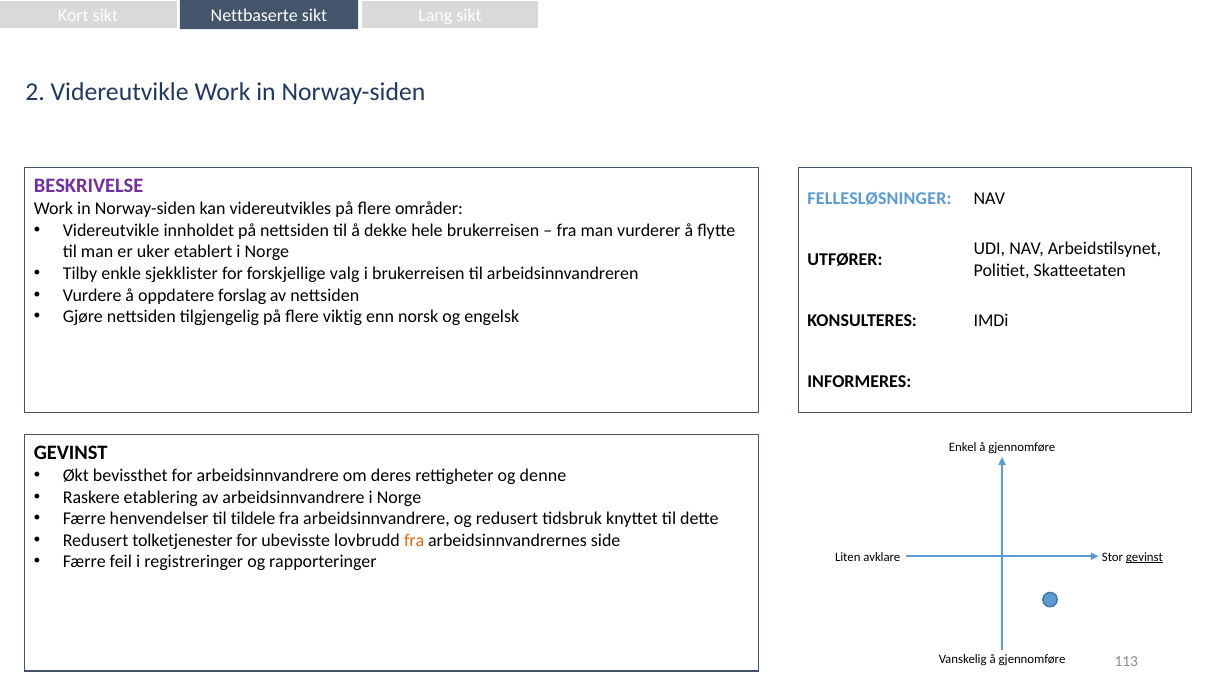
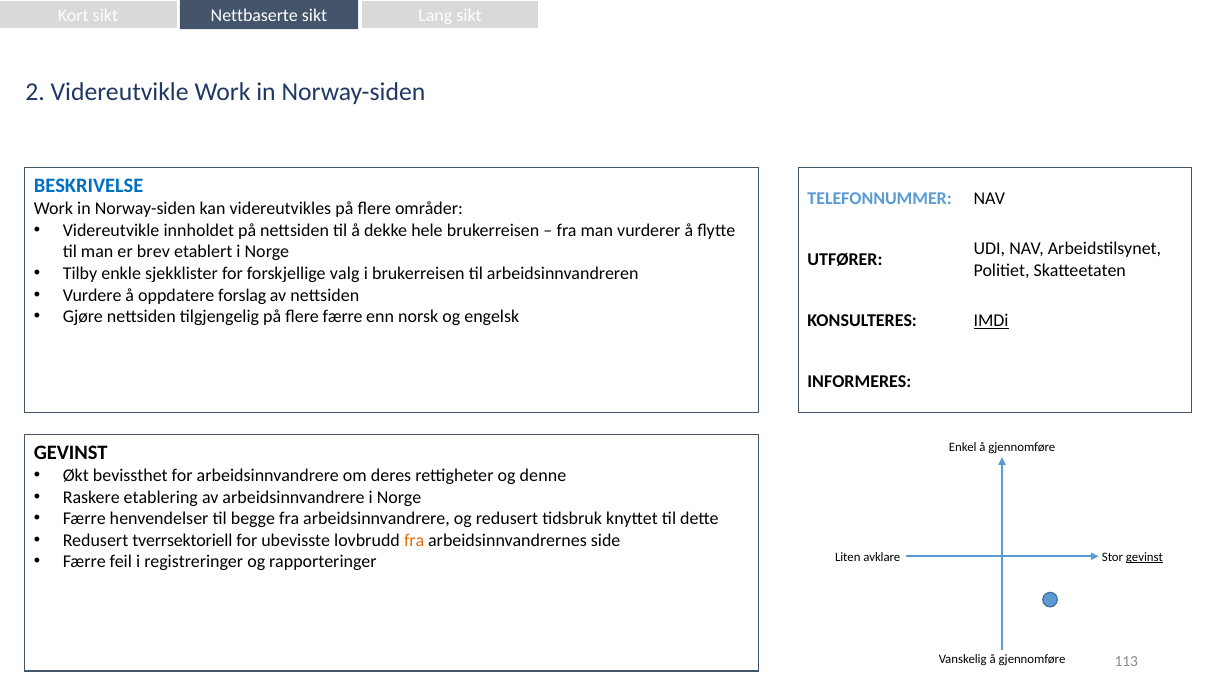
BESKRIVELSE colour: purple -> blue (89, 186)
FELLESLØSNINGER: FELLESLØSNINGER -> TELEFONNUMMER (880, 199)
uker: uker -> brev (153, 252)
flere viktig: viktig -> færre (343, 317)
IMDi underline: none -> present (991, 321)
tildele: tildele -> begge (253, 519)
tolketjenester: tolketjenester -> tverrsektoriell (182, 540)
